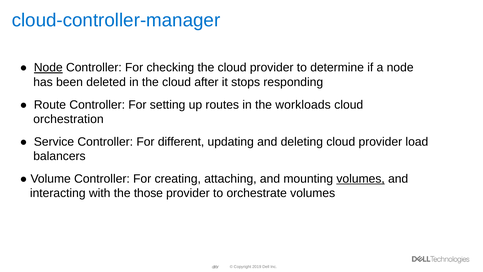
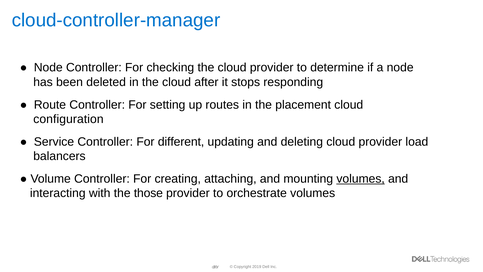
Node underline: present -> none (48, 68)
workloads: workloads -> placement (303, 105)
orchestration: orchestration -> configuration (68, 119)
